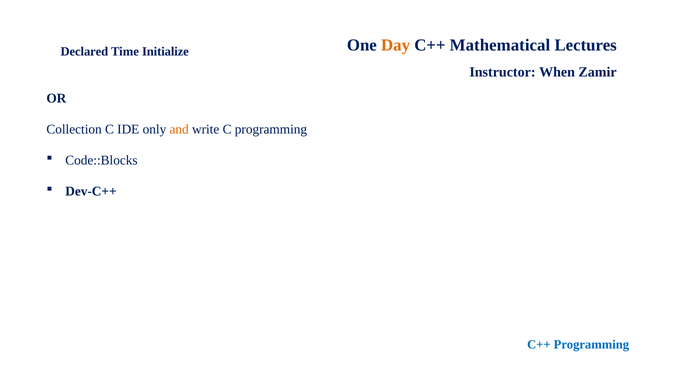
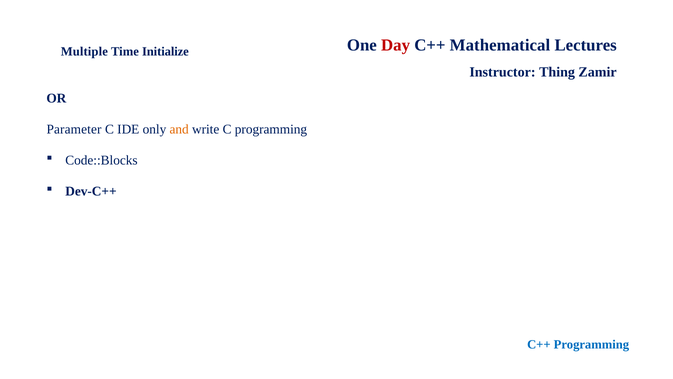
Day colour: orange -> red (396, 45)
Declared: Declared -> Multiple (84, 52)
When: When -> Thing (557, 72)
Collection: Collection -> Parameter (74, 129)
